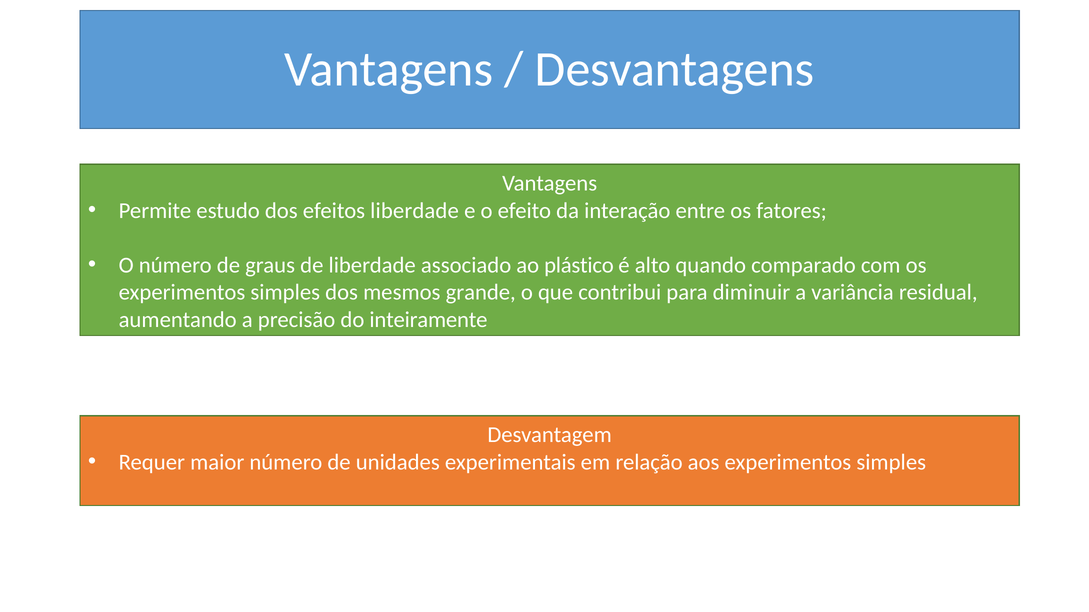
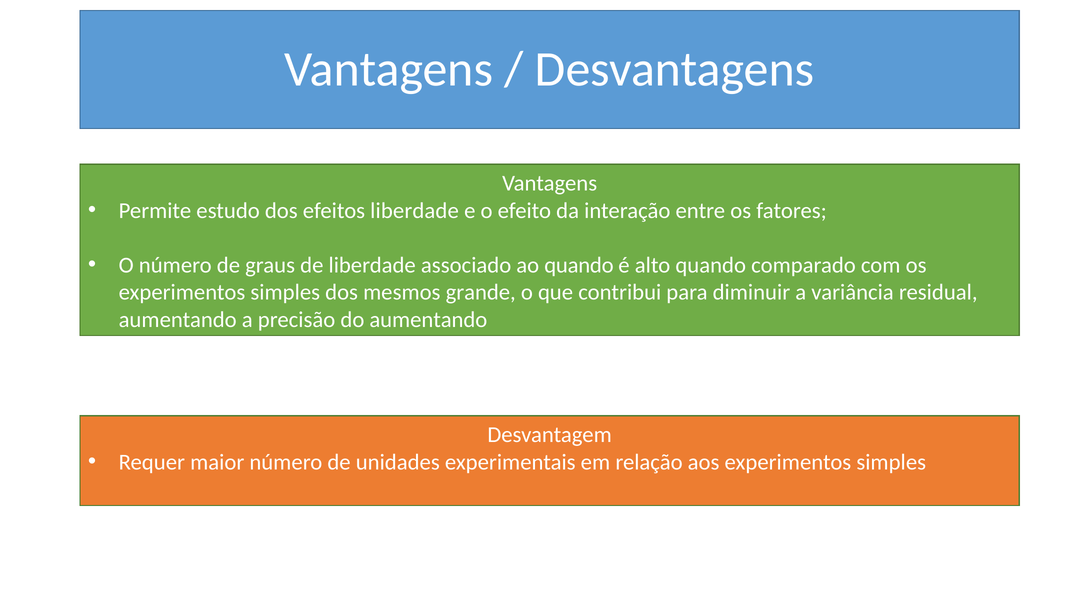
ao plástico: plástico -> quando (579, 265)
do inteiramente: inteiramente -> aumentando (428, 320)
